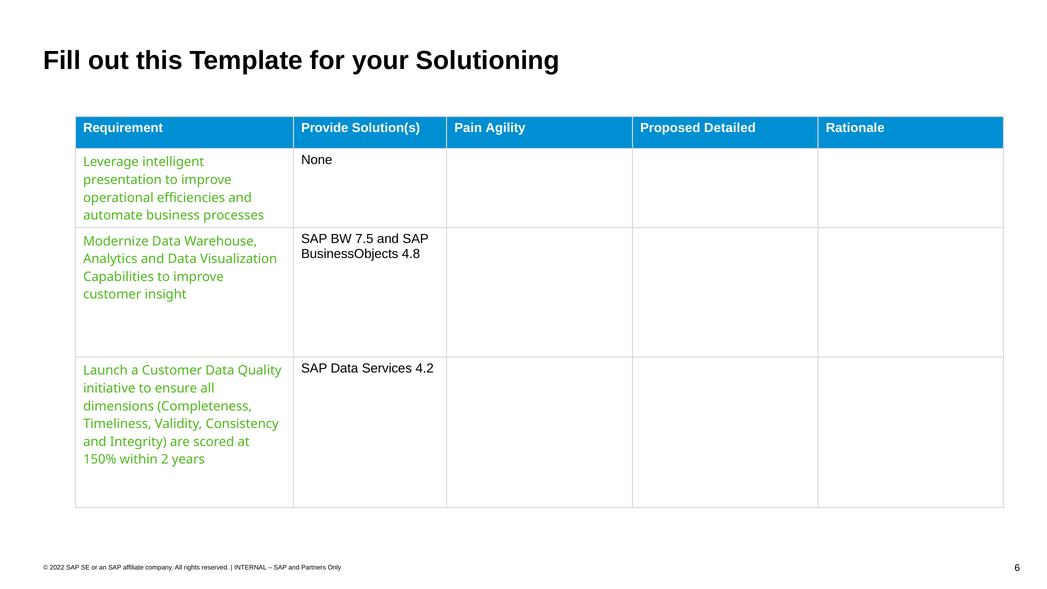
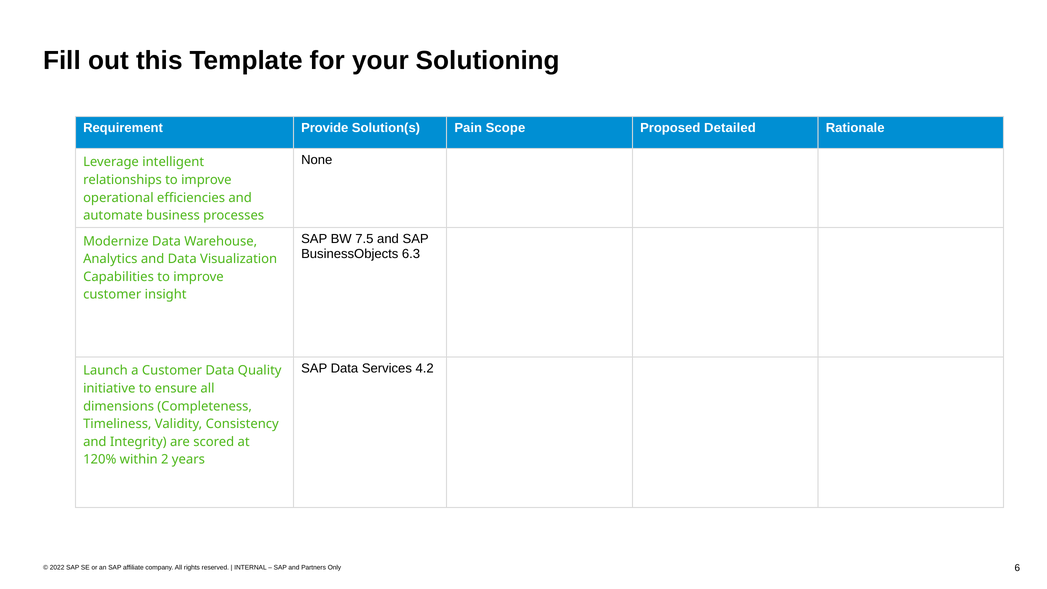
Agility: Agility -> Scope (505, 128)
presentation: presentation -> relationships (122, 180)
4.8: 4.8 -> 6.3 (411, 254)
150%: 150% -> 120% (100, 459)
